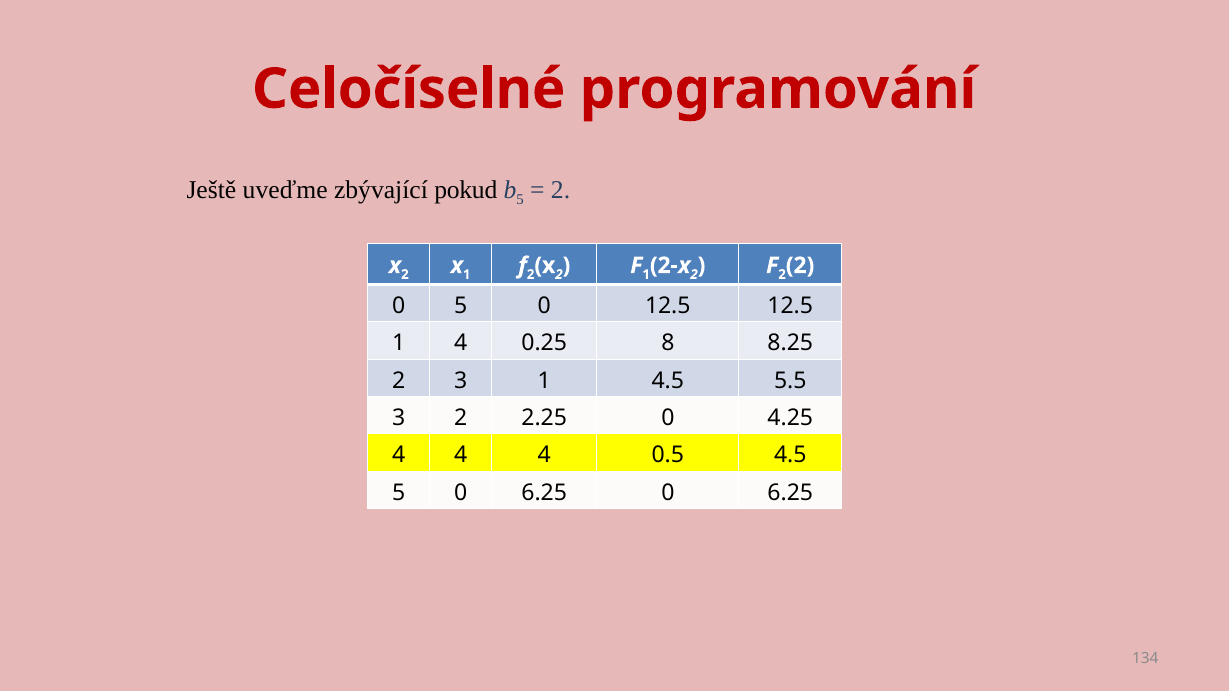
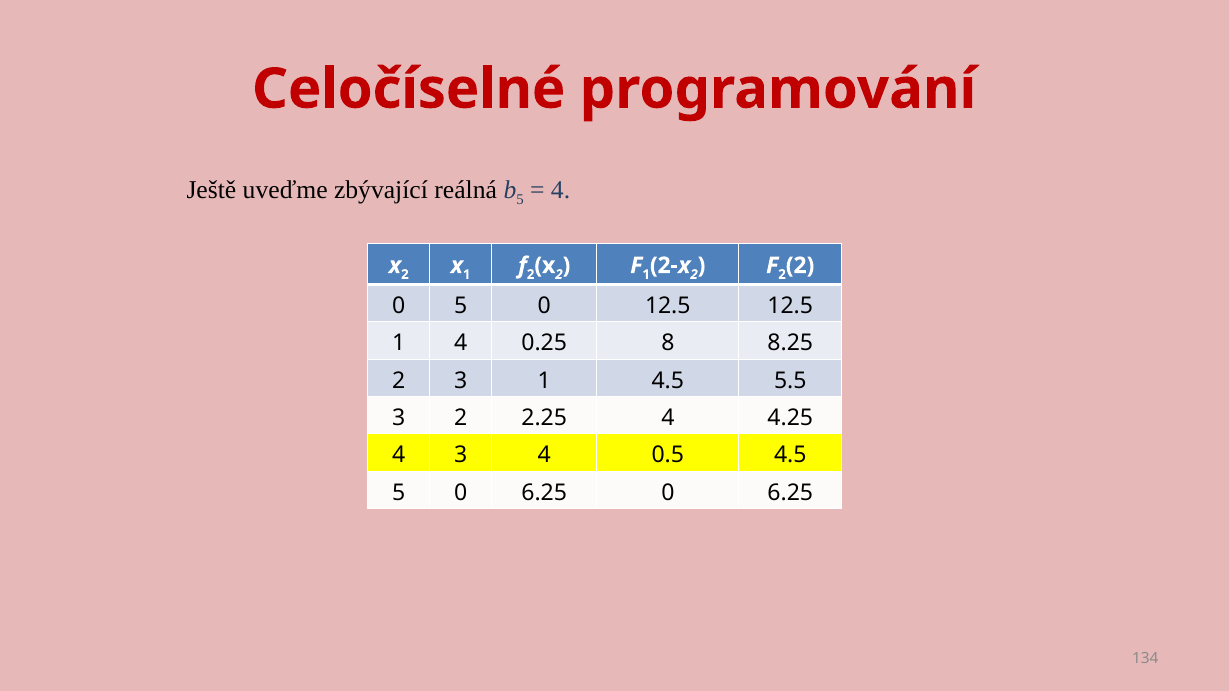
pokud: pokud -> reálná (466, 190)
2: 2 -> 4 (561, 190)
2.25 0: 0 -> 4 (668, 418)
4: 4 -> 3 (461, 456)
